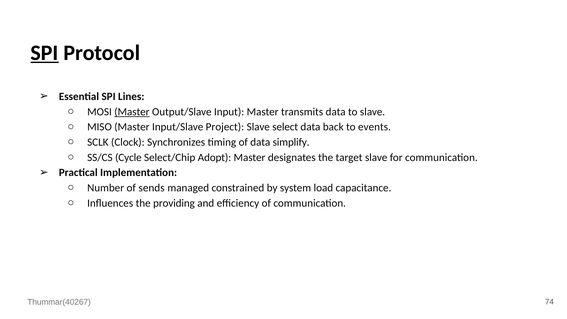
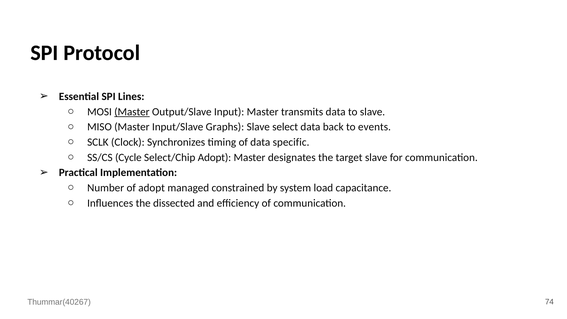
SPI underline: present -> none (45, 53)
Project: Project -> Graphs (225, 127)
simplify: simplify -> specific (291, 142)
of sends: sends -> adopt (152, 188)
providing: providing -> dissected (174, 203)
